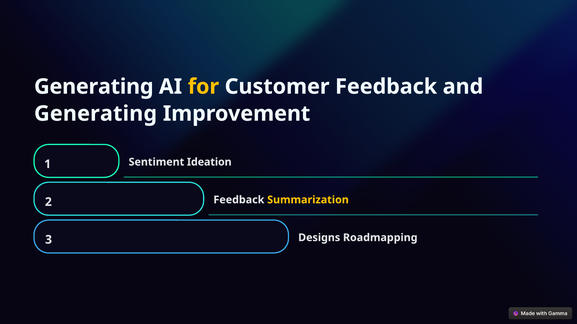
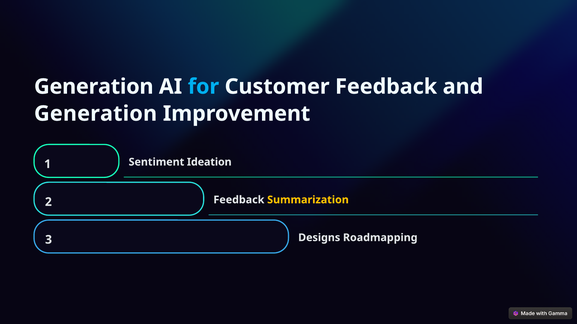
Generating: Generating -> Generation (94, 87)
for colour: yellow -> light blue (203, 87)
Generating: Generating -> Generation (96, 114)
